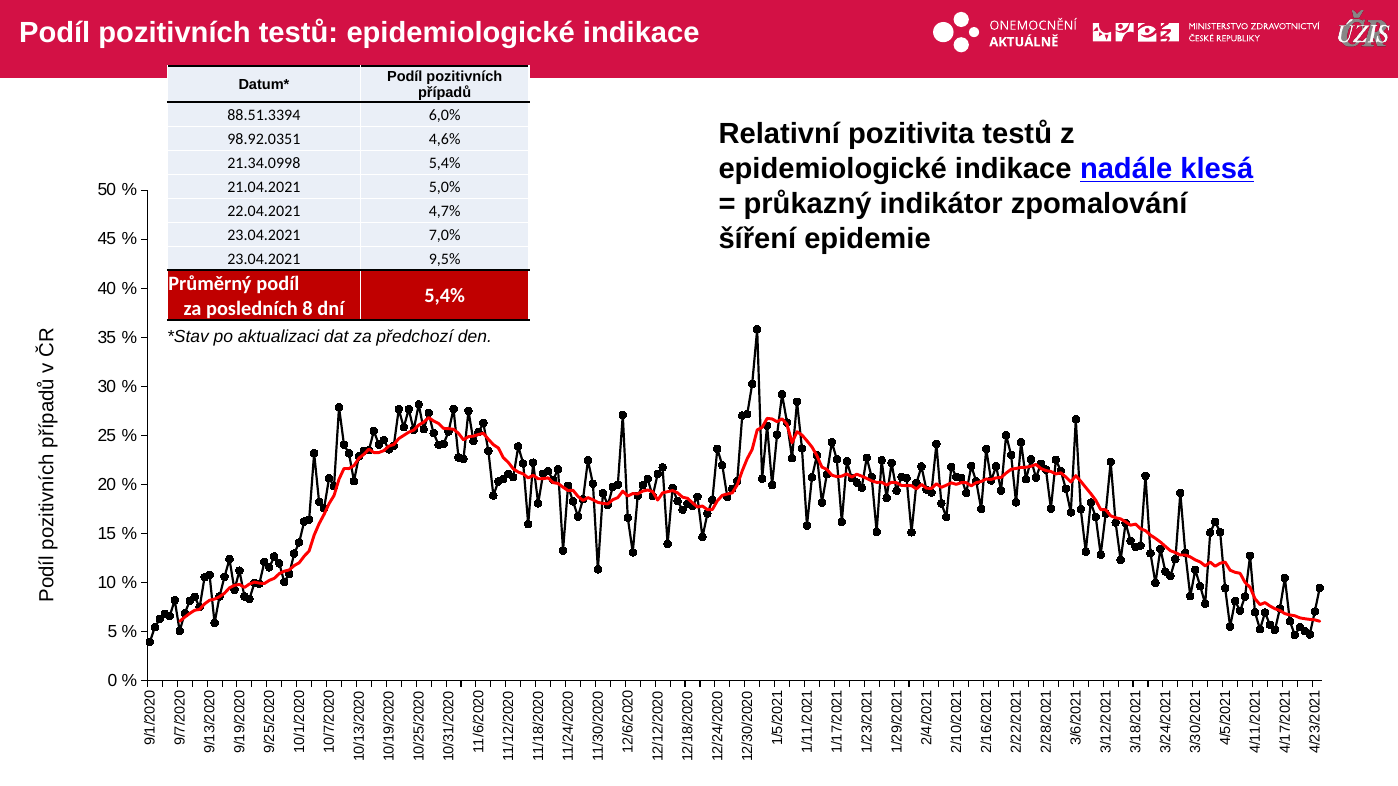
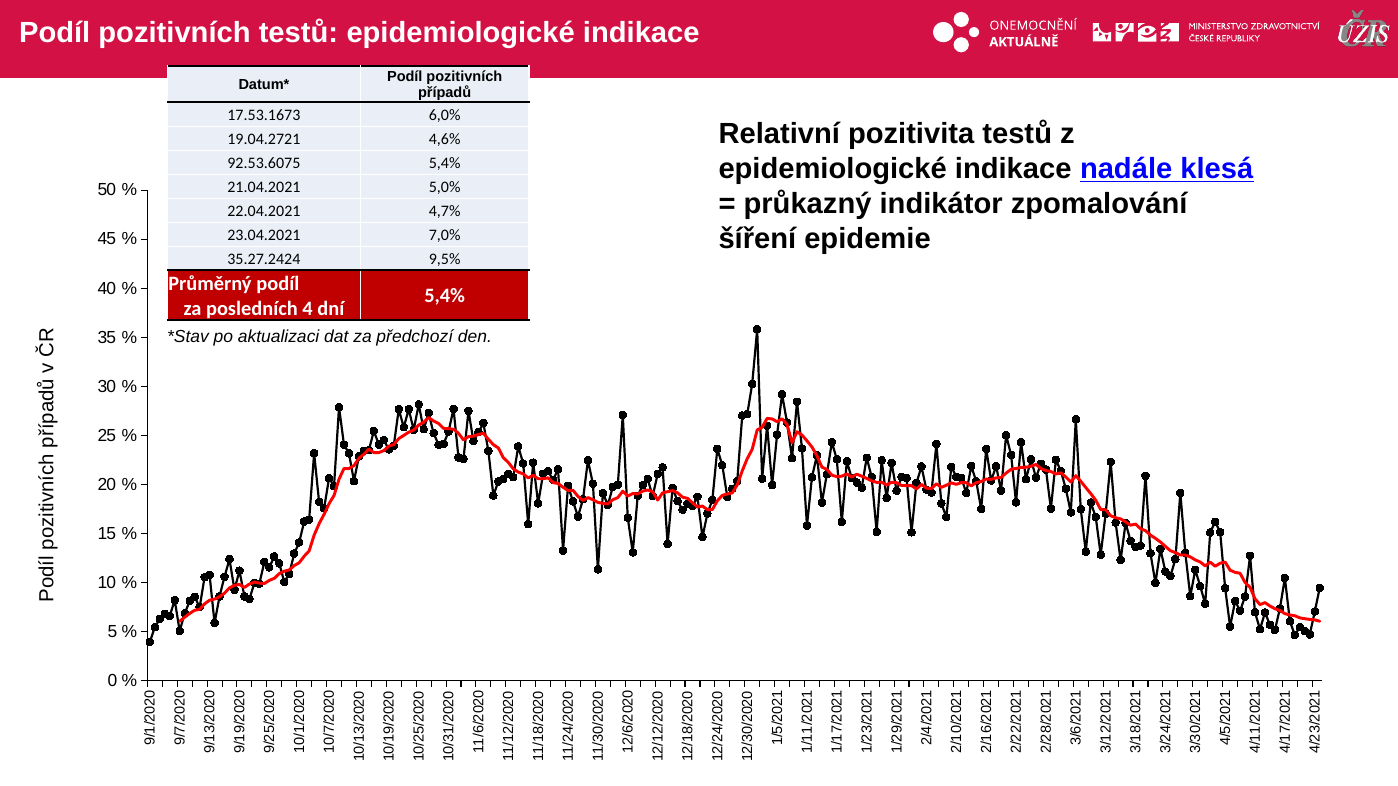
88.51.3394: 88.51.3394 -> 17.53.1673 (264, 115)
98.92.0351: 98.92.0351 -> 19.04.2721 (264, 139)
21.34.0998: 21.34.0998 -> 92.53.6075 (264, 163)
23.04.2021: 23.04.2021 -> 35.27.2424 (264, 259)
posledních 8: 8 -> 4 (308, 309)
